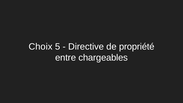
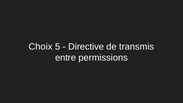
propriété: propriété -> transmis (137, 47)
chargeables: chargeables -> permissions (103, 58)
